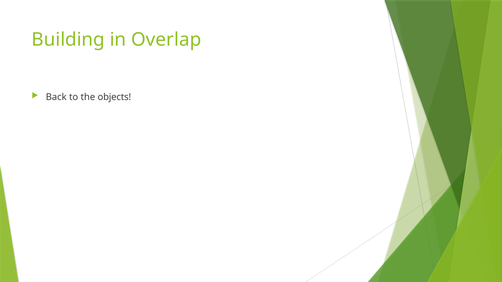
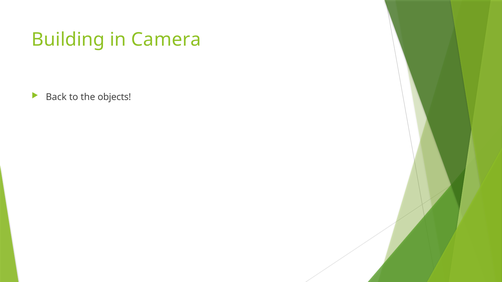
Overlap: Overlap -> Camera (166, 40)
